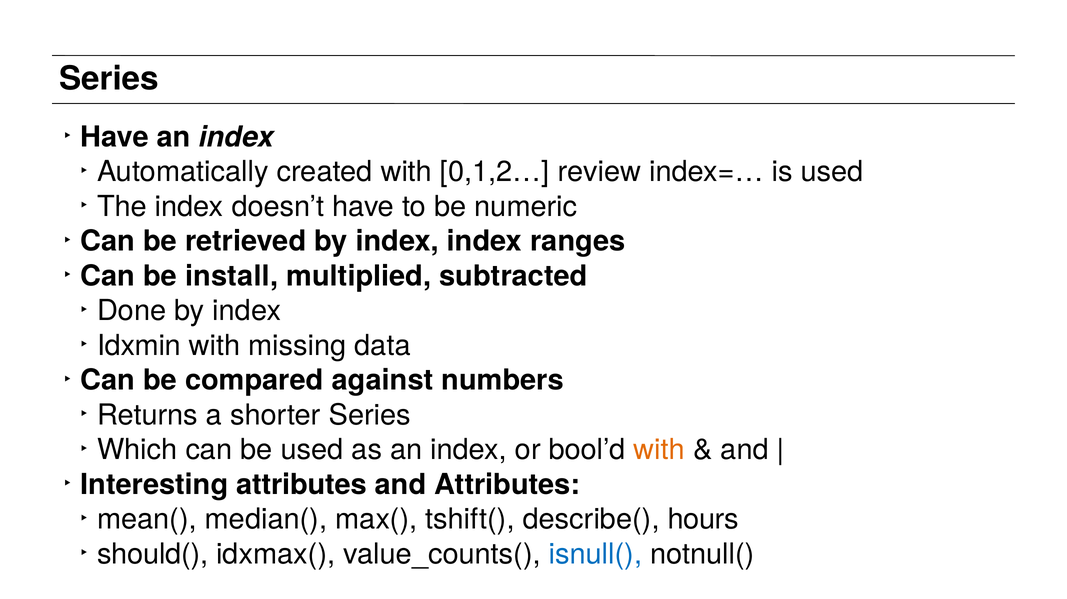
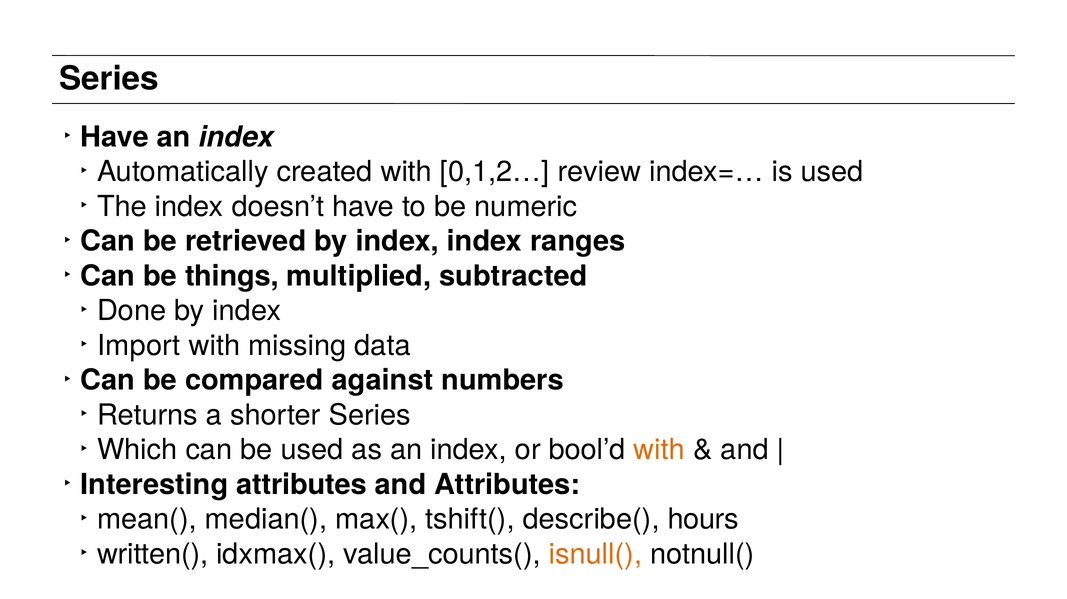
install: install -> things (232, 276)
Idxmin: Idxmin -> Import (139, 346)
should(: should( -> written( (153, 554)
isnull( colour: blue -> orange (596, 554)
